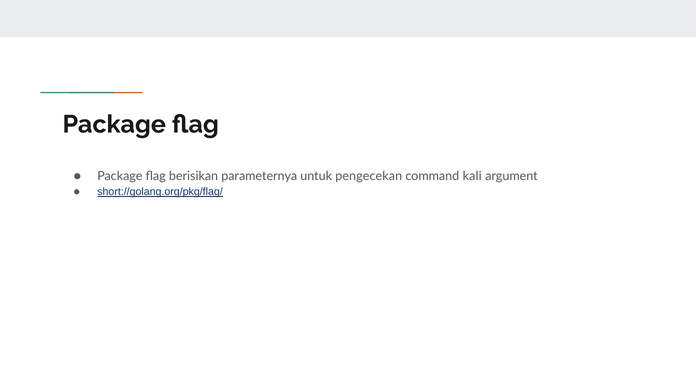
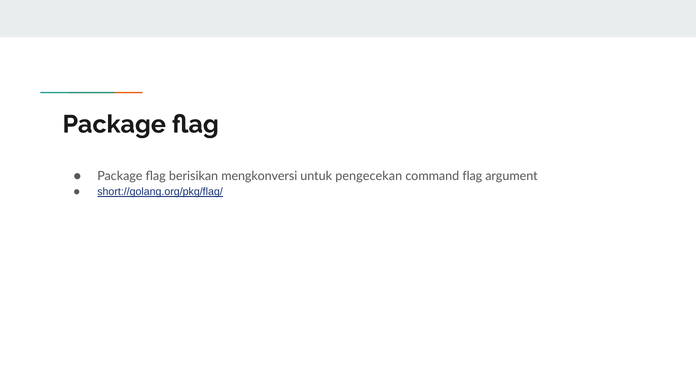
parameternya: parameternya -> mengkonversi (259, 176)
command kali: kali -> flag (472, 176)
